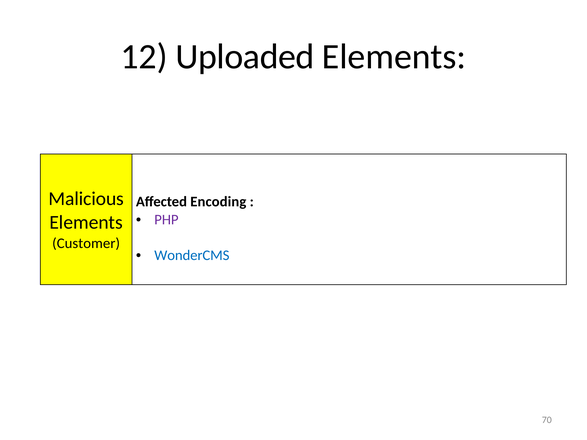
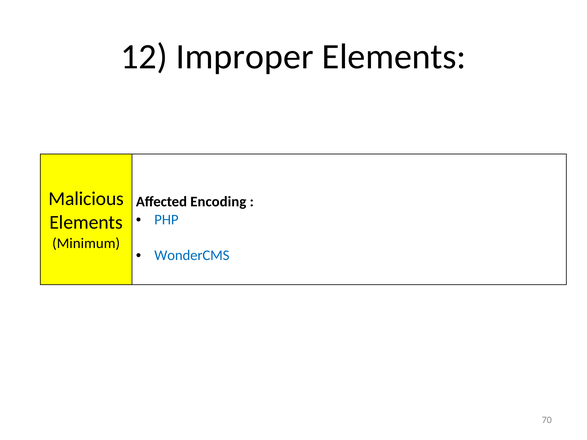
Uploaded: Uploaded -> Improper (245, 57)
PHP colour: purple -> blue (166, 220)
Customer: Customer -> Minimum (86, 244)
